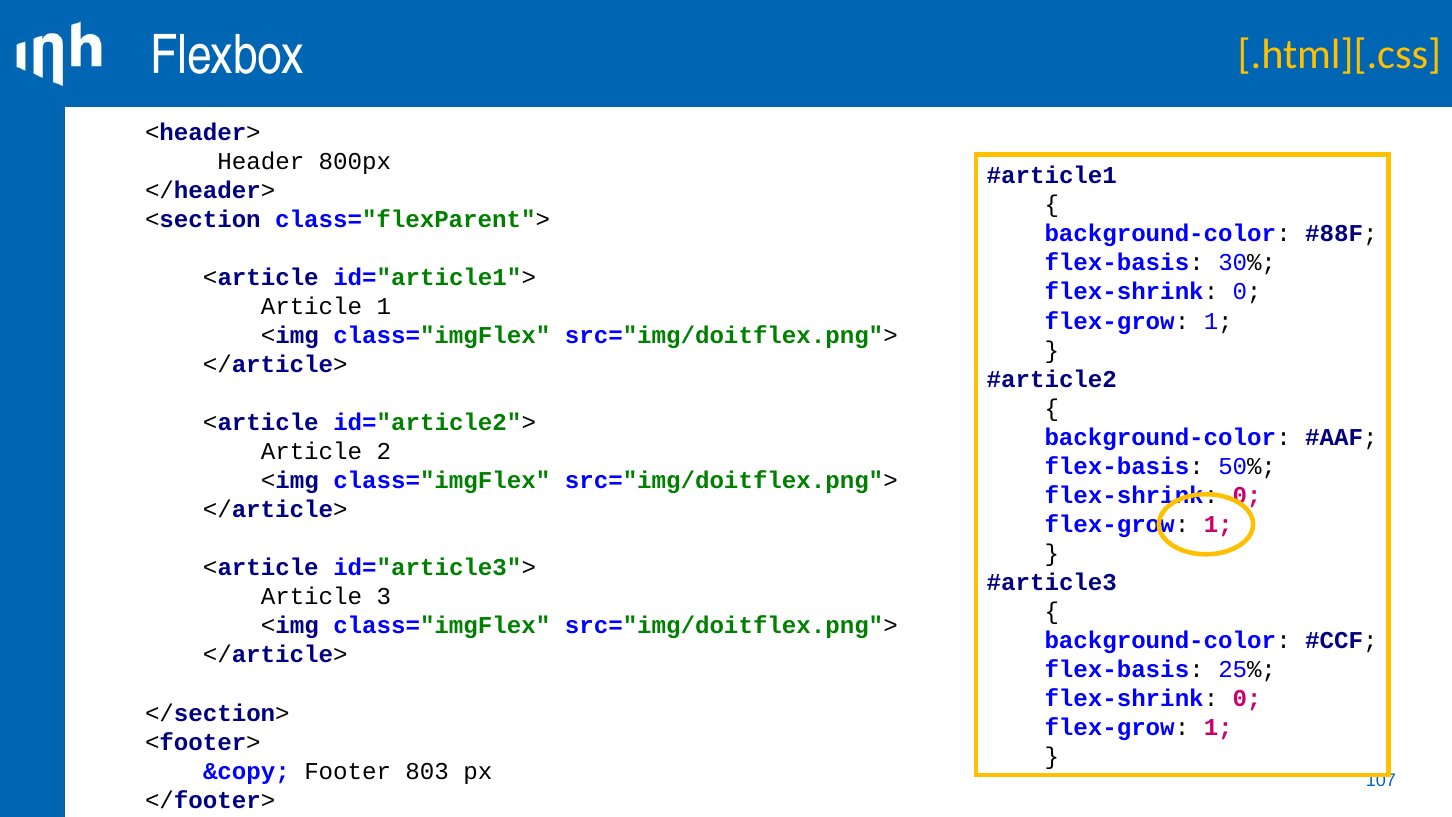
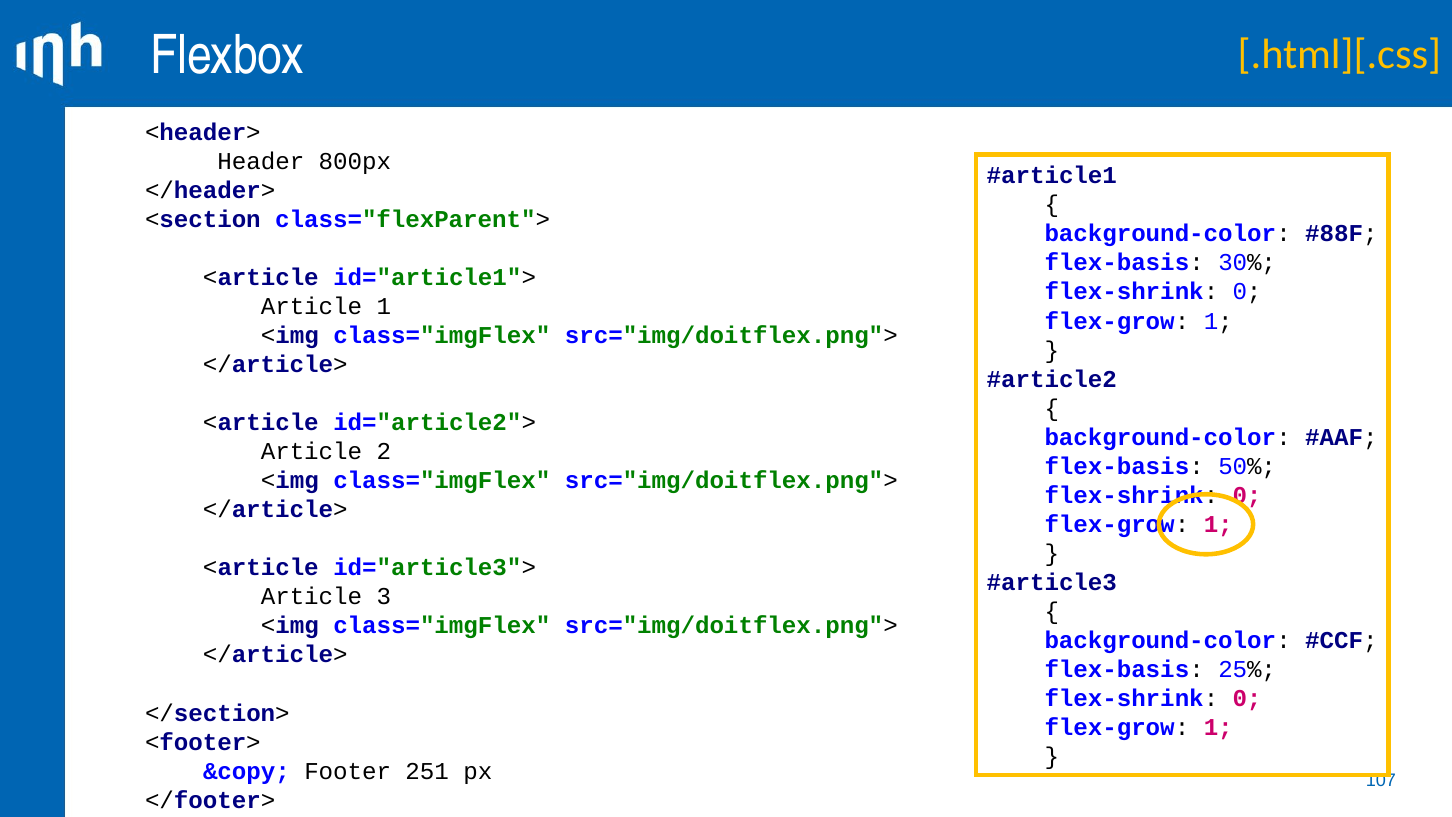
803: 803 -> 251 (427, 771)
